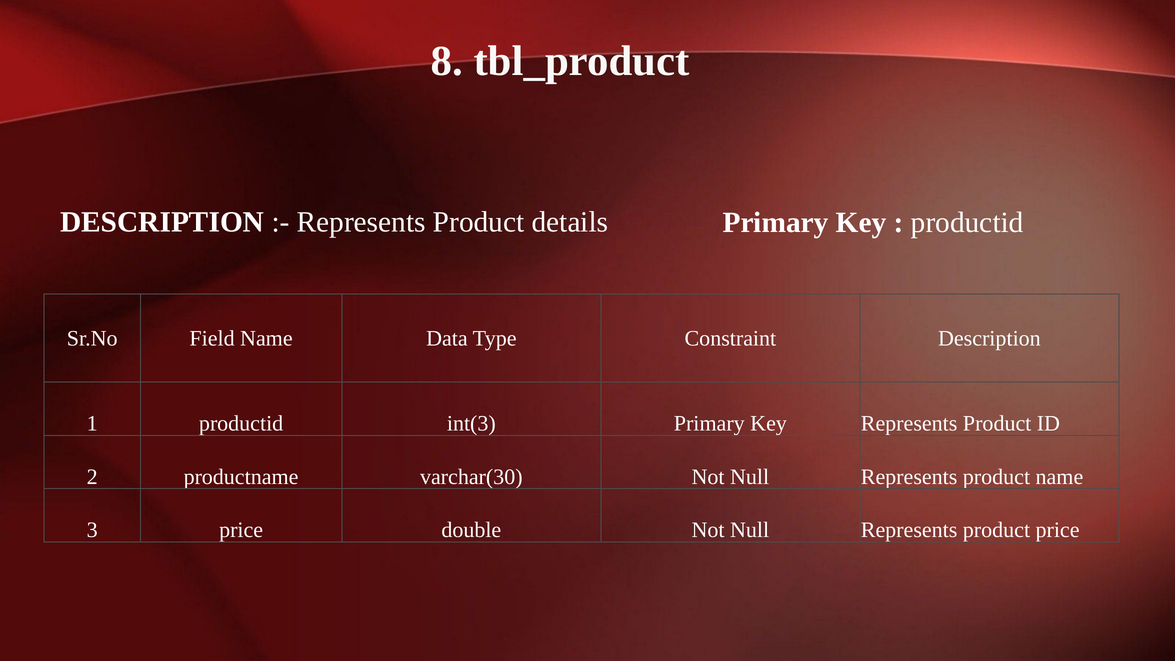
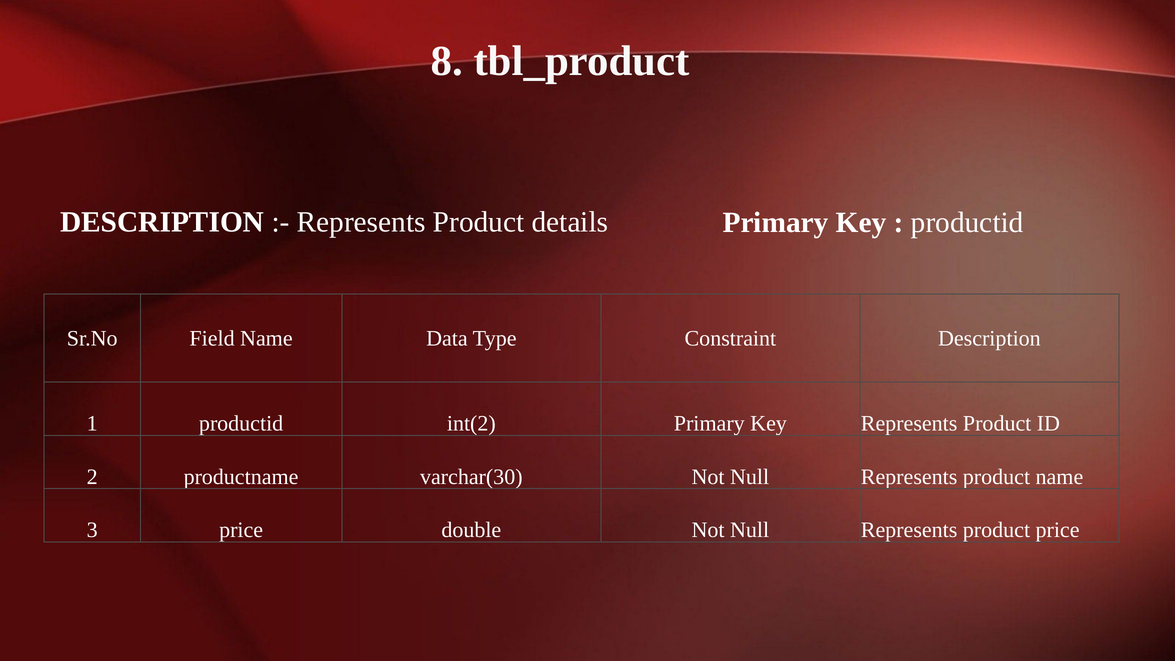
int(3: int(3 -> int(2 (471, 423)
